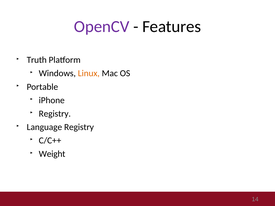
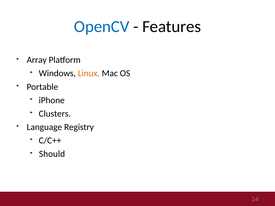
OpenCV colour: purple -> blue (102, 27)
Truth: Truth -> Array (37, 60)
Registry: Registry -> Clusters (55, 114)
Weight: Weight -> Should (52, 154)
